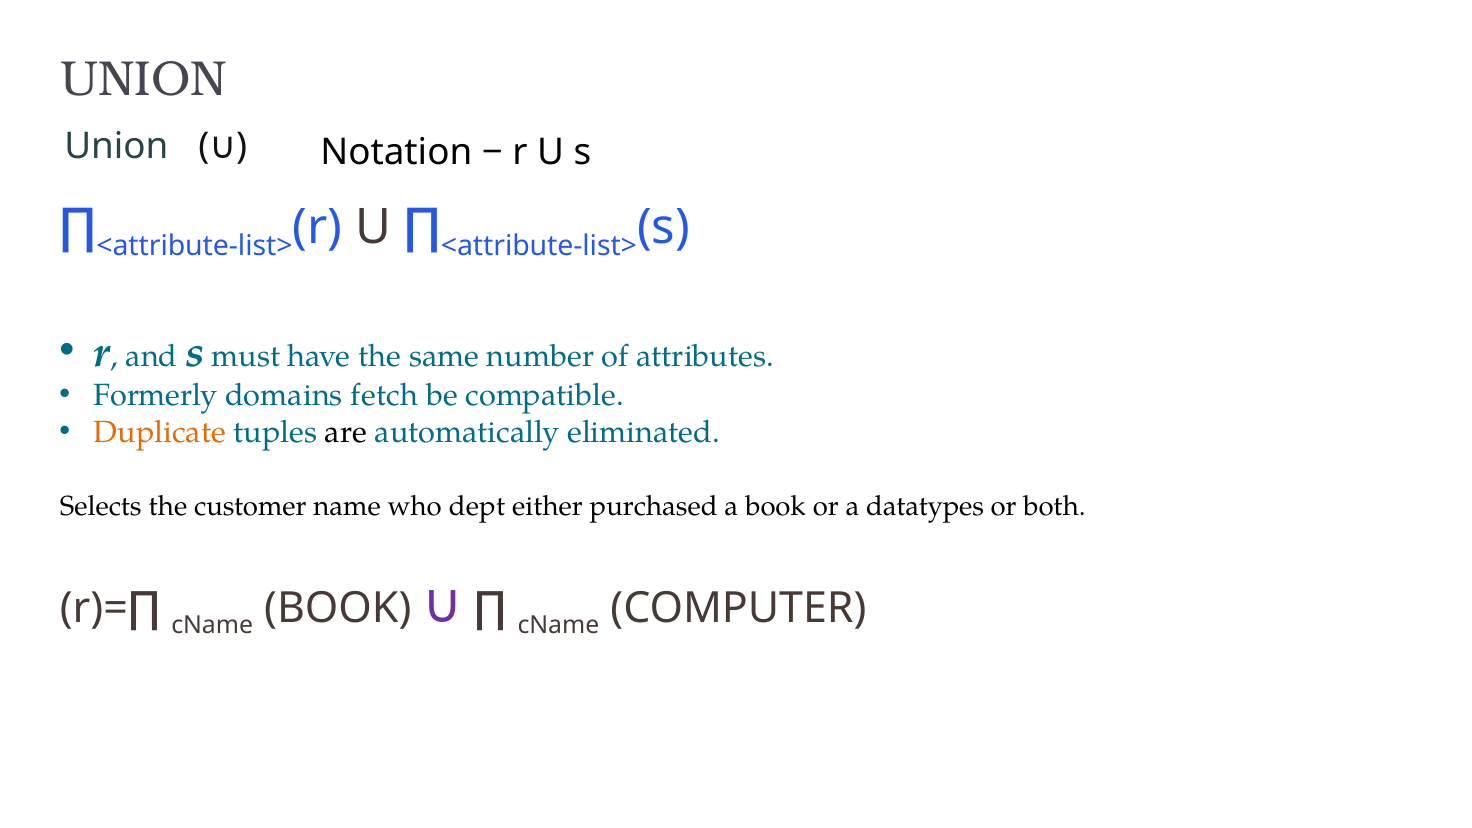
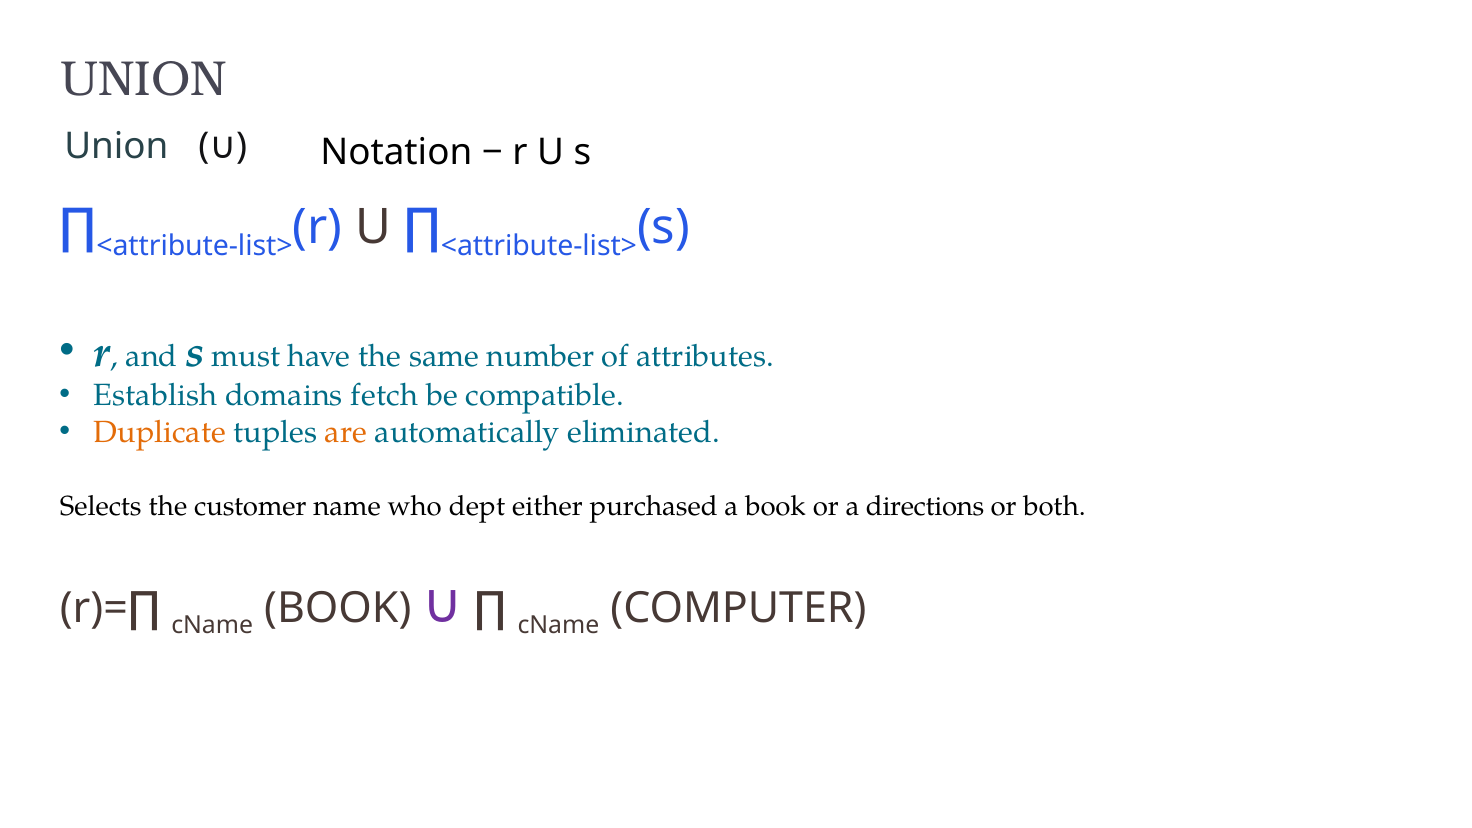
Formerly: Formerly -> Establish (156, 395)
are colour: black -> orange (346, 432)
datatypes: datatypes -> directions (925, 506)
